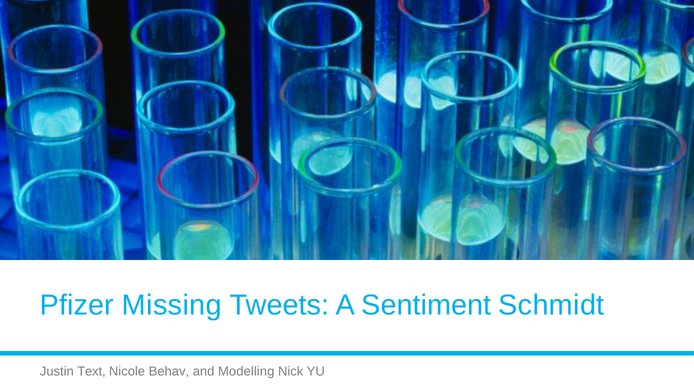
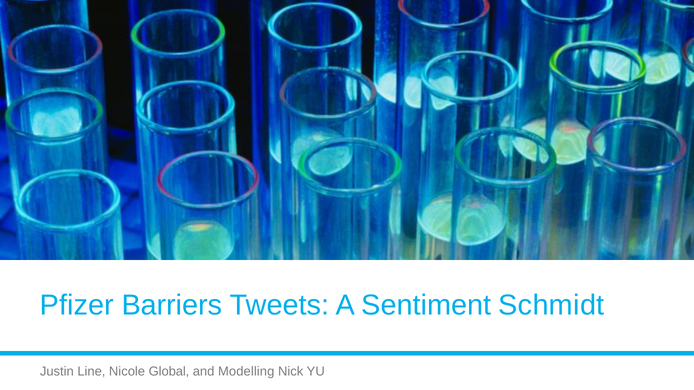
Missing: Missing -> Barriers (172, 306)
Text: Text -> Line (91, 372)
Behav: Behav -> Global (169, 372)
